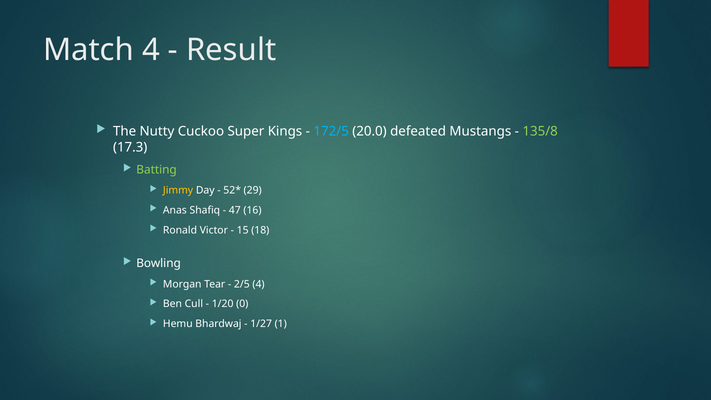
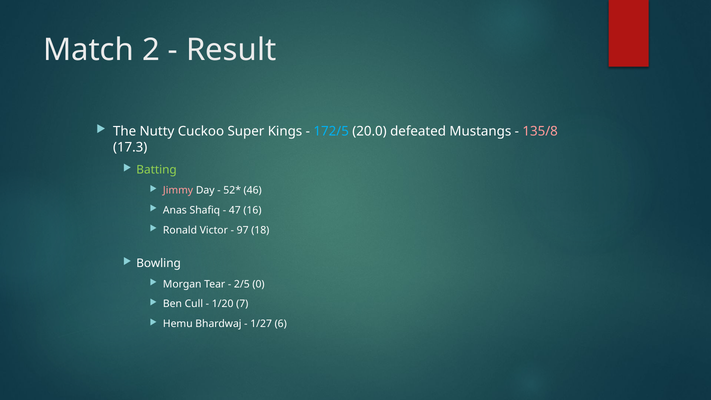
Match 4: 4 -> 2 (151, 50)
135/8 colour: light green -> pink (540, 131)
Jimmy colour: yellow -> pink (178, 190)
29: 29 -> 46 (253, 190)
15: 15 -> 97 (243, 230)
2/5 4: 4 -> 0 (259, 284)
0: 0 -> 7 (242, 304)
1: 1 -> 6 (281, 324)
